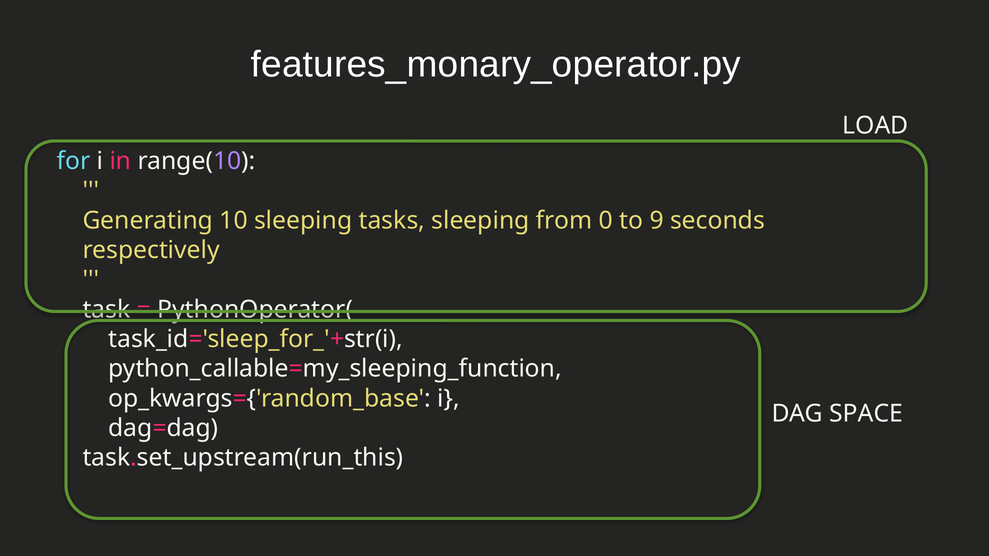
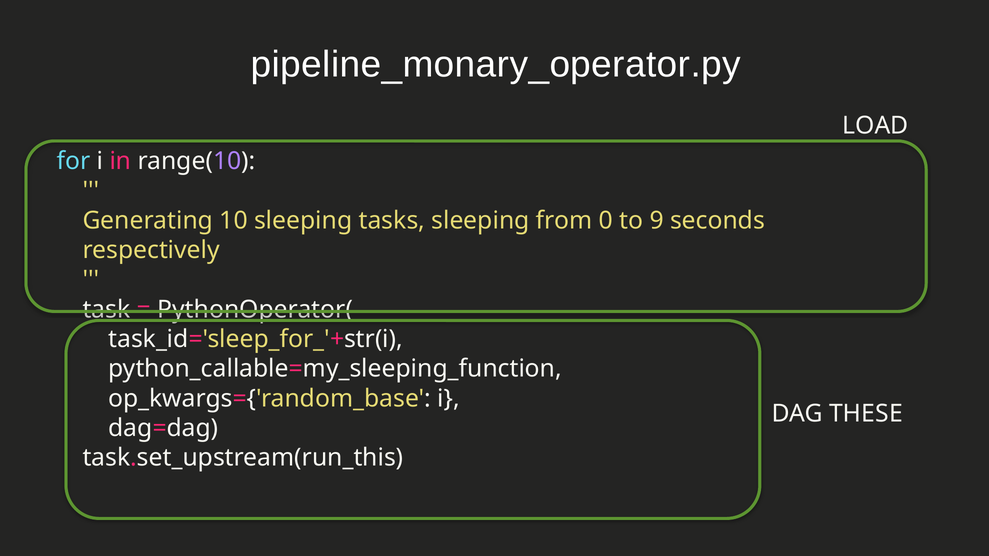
features_monary_operator.py: features_monary_operator.py -> pipeline_monary_operator.py (496, 64)
SPACE: SPACE -> THESE (866, 414)
